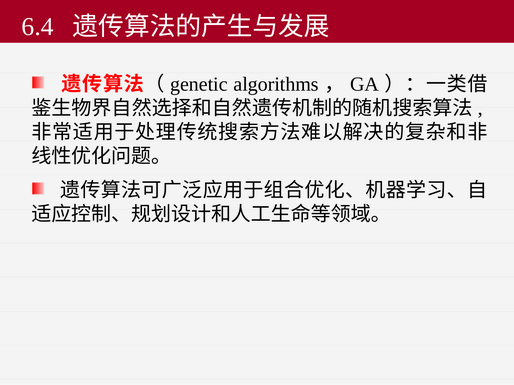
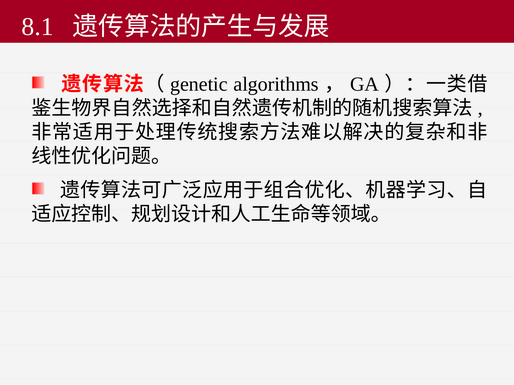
6.4: 6.4 -> 8.1 (38, 27)
